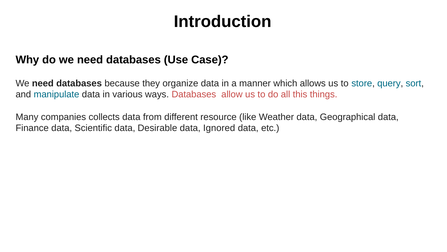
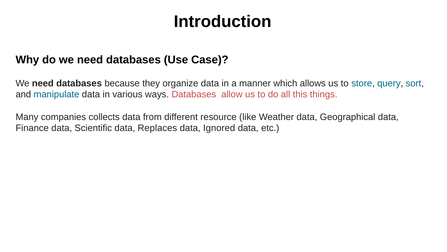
Desirable: Desirable -> Replaces (157, 128)
